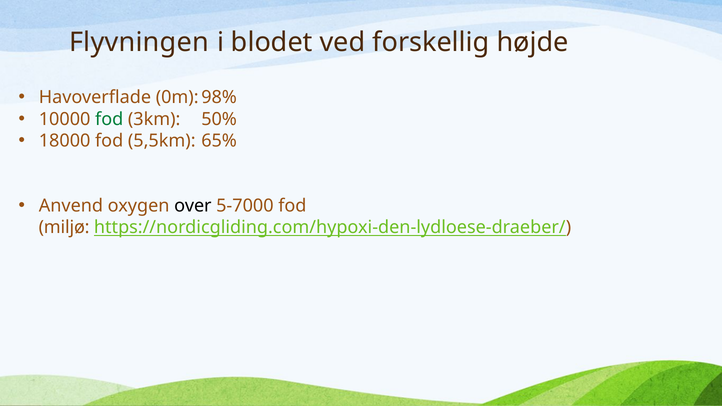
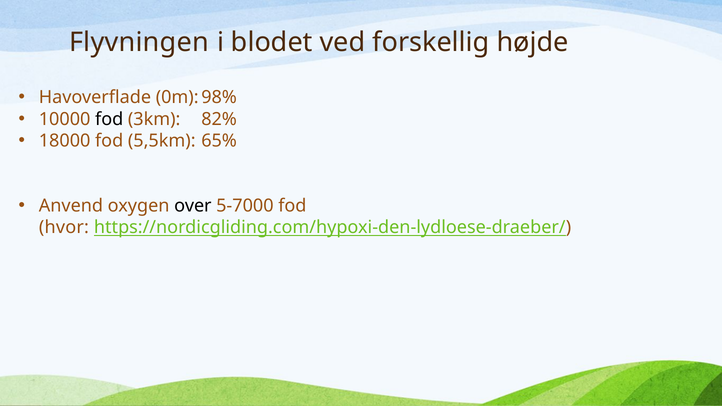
fod colour: green -> black (109, 119)
50%: 50% -> 82% (219, 119)
miljø: miljø -> hvor (64, 227)
